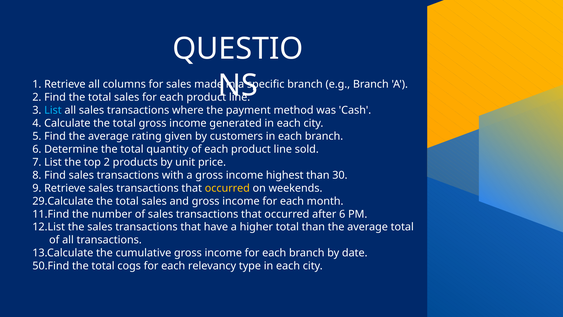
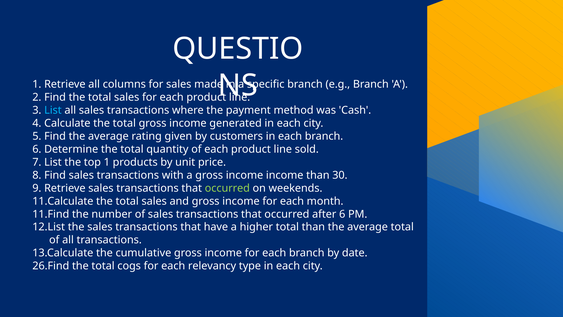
top 2: 2 -> 1 (107, 162)
income highest: highest -> income (285, 175)
occurred colour: yellow -> light green (227, 188)
29.Calculate: 29.Calculate -> 11.Calculate (63, 201)
50.Find: 50.Find -> 26.Find (51, 266)
